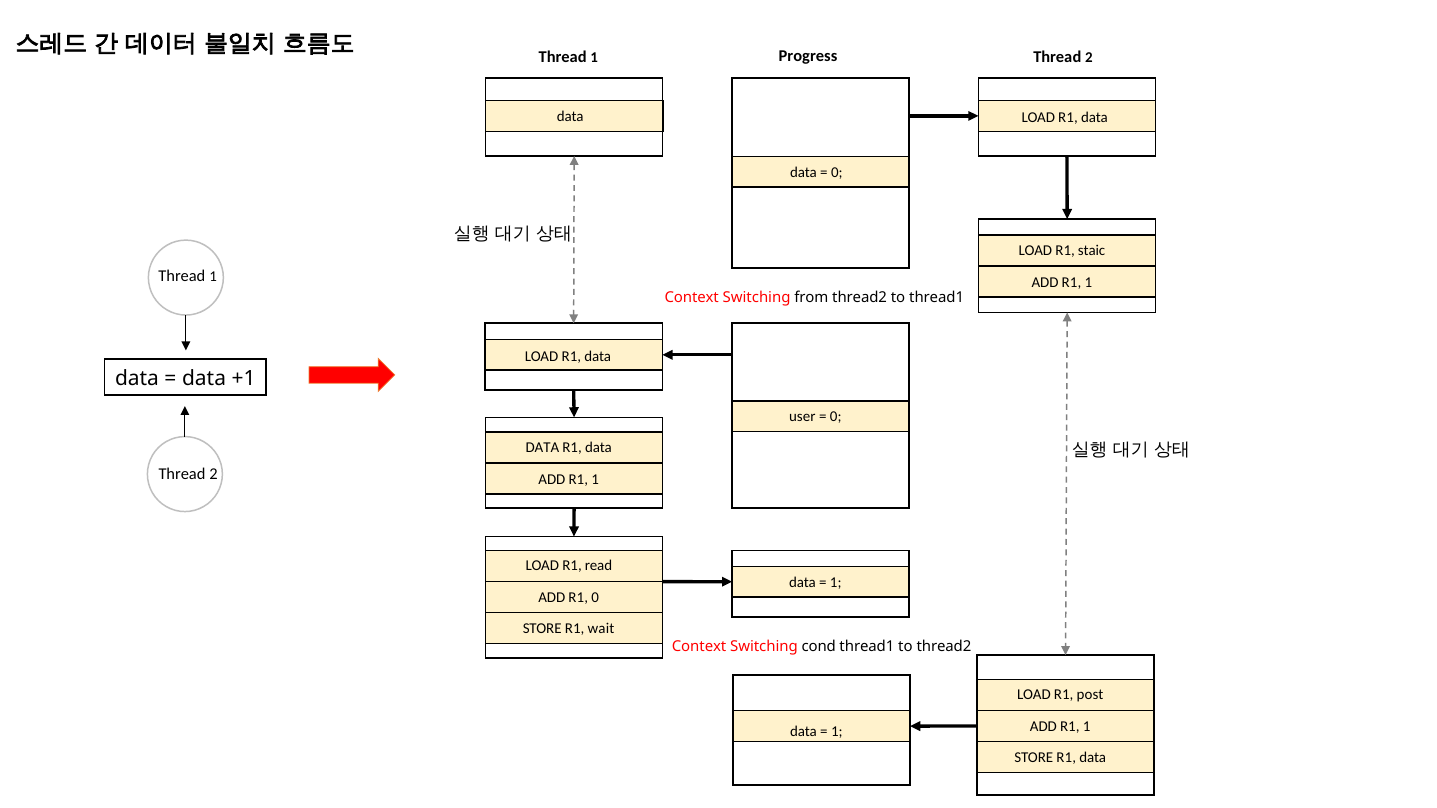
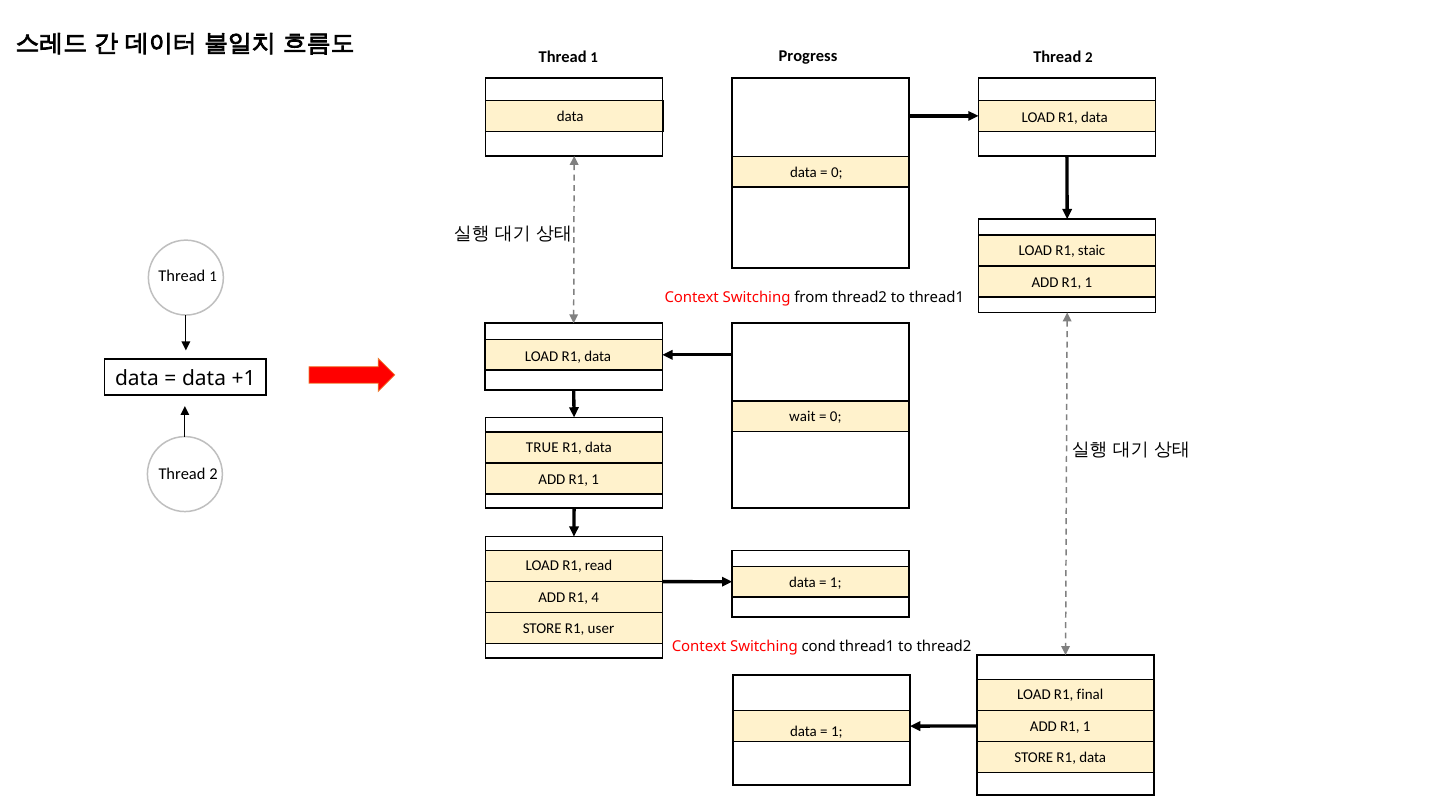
user: user -> wait (802, 417)
DATA: DATA -> TRUE (542, 448)
R1 0: 0 -> 4 (595, 598)
wait: wait -> user (601, 629)
post: post -> final (1090, 695)
